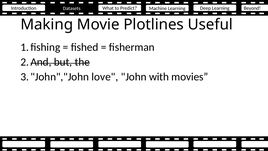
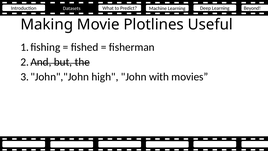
love: love -> high (105, 77)
